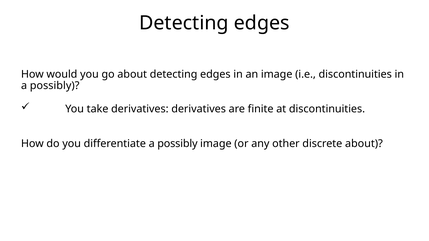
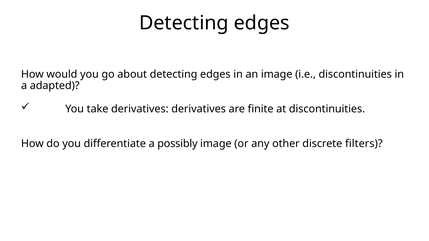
possibly: possibly -> adapted (55, 86)
discrete about: about -> filters (364, 144)
